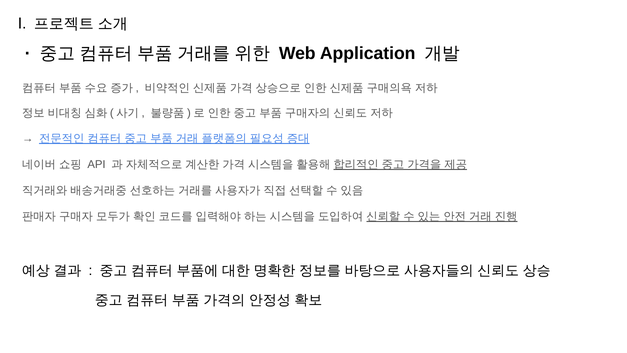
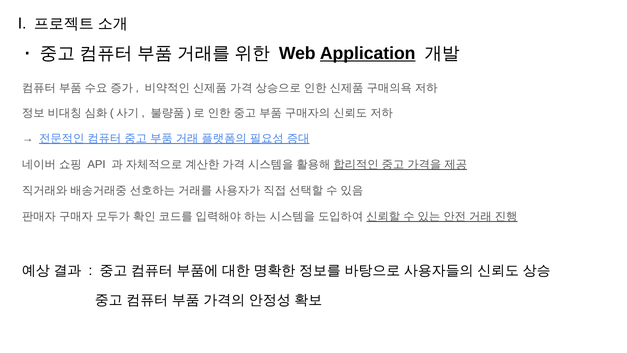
Application underline: none -> present (368, 53)
